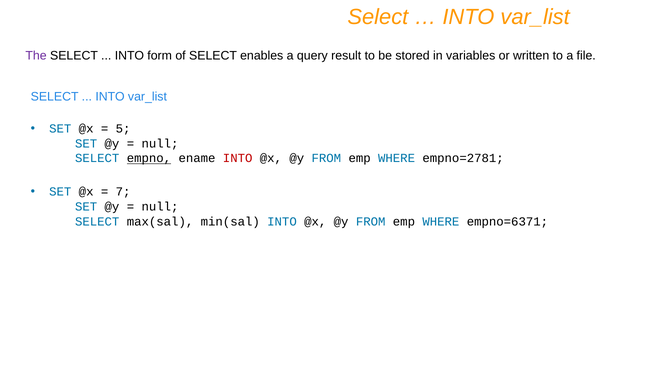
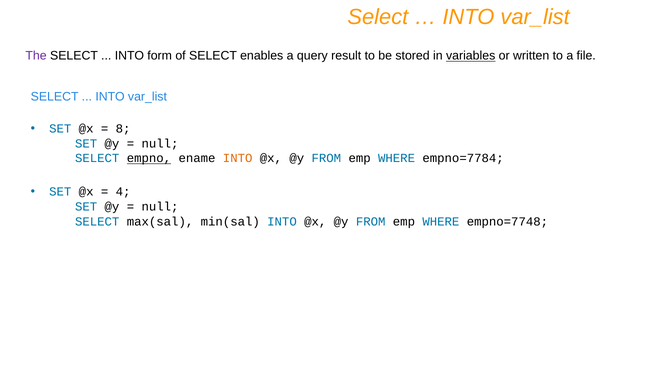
variables underline: none -> present (471, 56)
5: 5 -> 8 (123, 129)
INTO colour: red -> orange (238, 158)
empno=2781: empno=2781 -> empno=7784 (463, 158)
7: 7 -> 4 (123, 192)
empno=6371: empno=6371 -> empno=7748 (507, 221)
